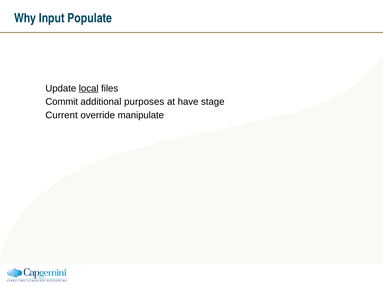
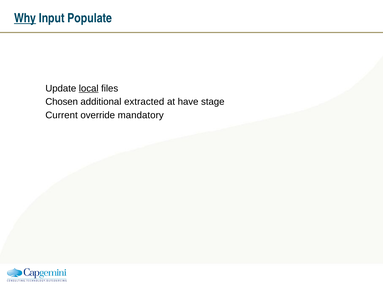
Why underline: none -> present (25, 18)
Commit: Commit -> Chosen (62, 102)
purposes: purposes -> extracted (144, 102)
manipulate: manipulate -> mandatory (141, 115)
